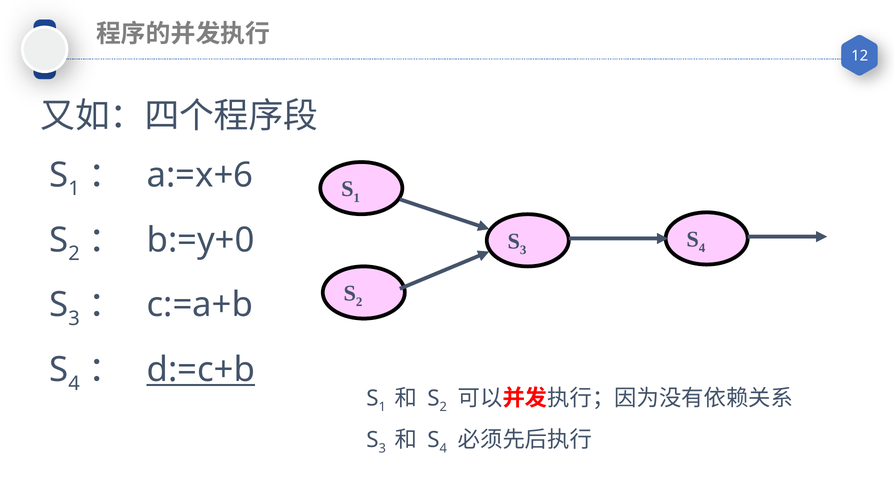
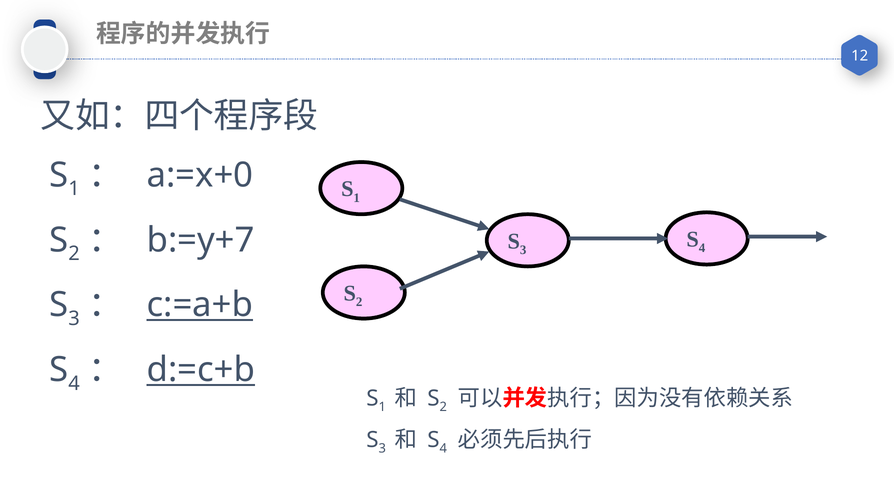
a:=x+6: a:=x+6 -> a:=x+0 (200, 175)
b:=y+0: b:=y+0 -> b:=y+7 (201, 240)
c:=a+b underline: none -> present (200, 305)
